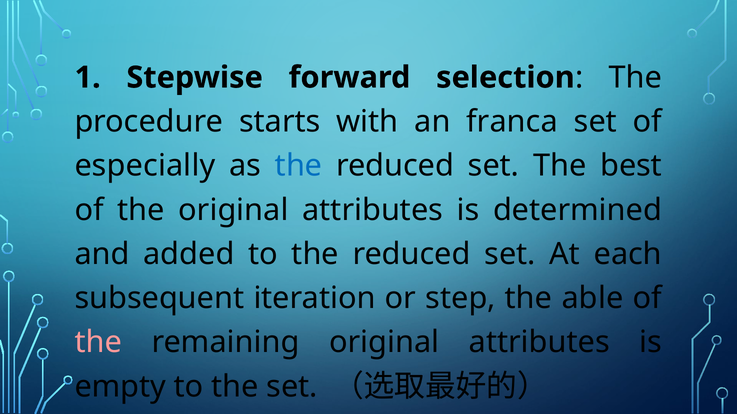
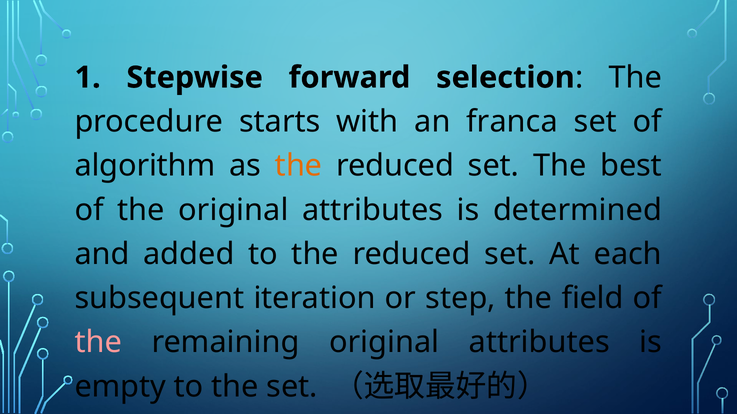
especially: especially -> algorithm (145, 166)
the colour: blue -> orange (299, 166)
able: able -> field (593, 299)
